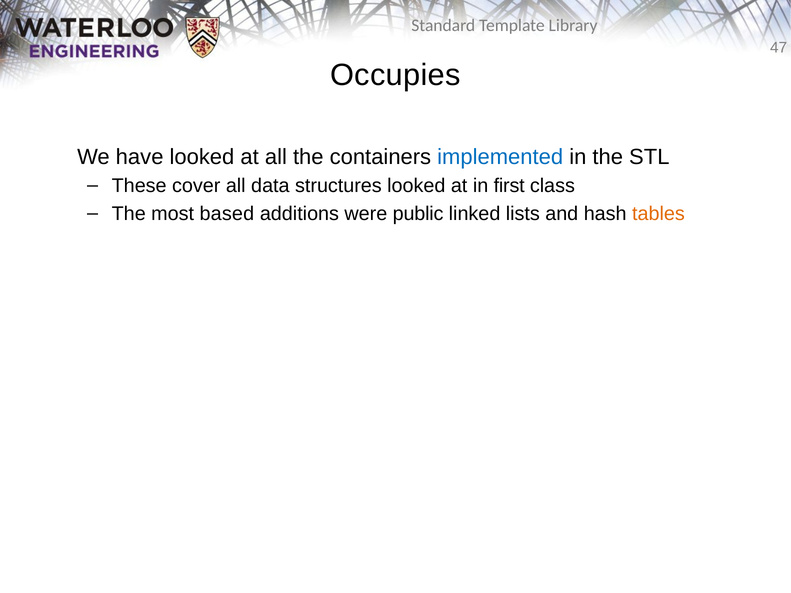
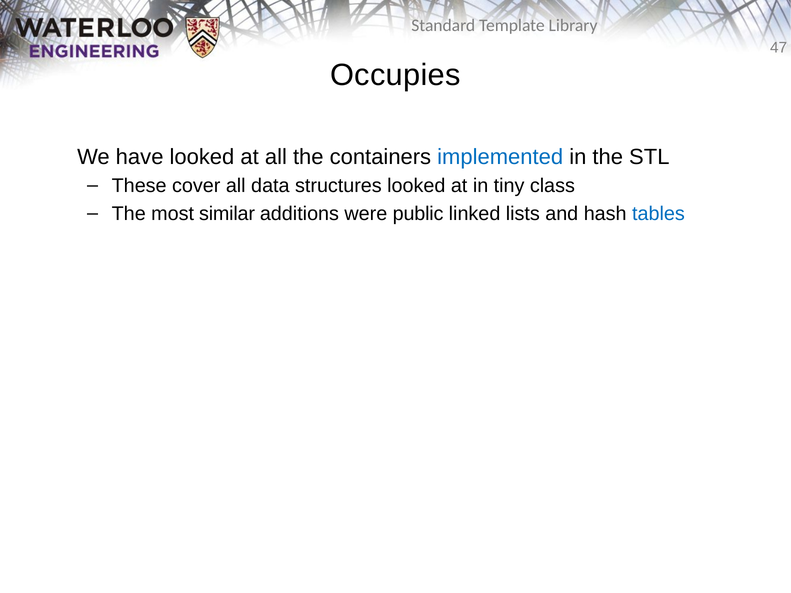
first: first -> tiny (509, 186)
based: based -> similar (227, 214)
tables colour: orange -> blue (658, 214)
